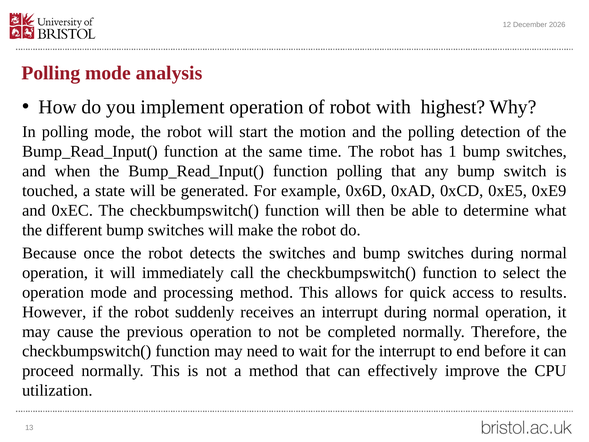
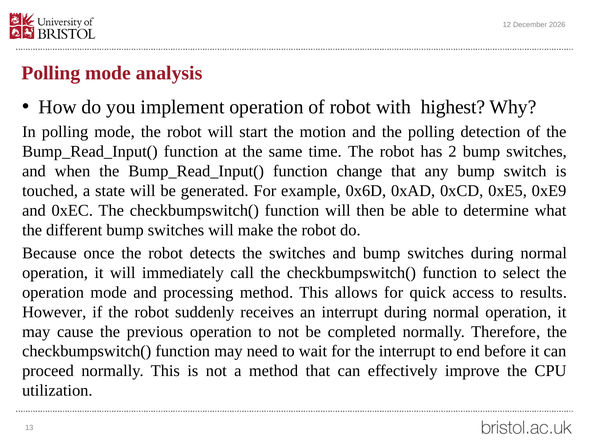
1: 1 -> 2 (452, 151)
function polling: polling -> change (359, 171)
